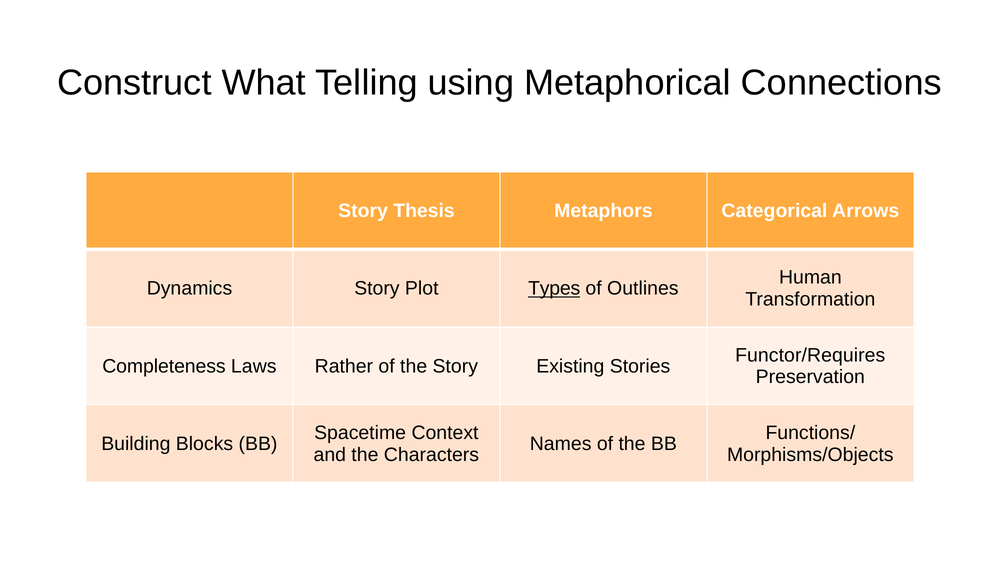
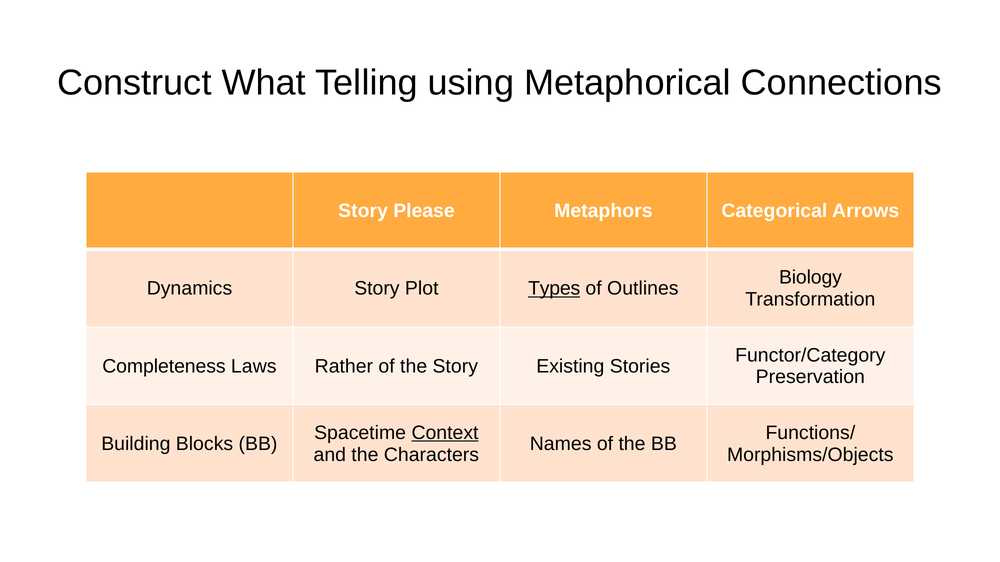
Thesis: Thesis -> Please (424, 211)
Human: Human -> Biology (810, 278)
Functor/Requires: Functor/Requires -> Functor/Category (810, 356)
Context underline: none -> present (445, 433)
